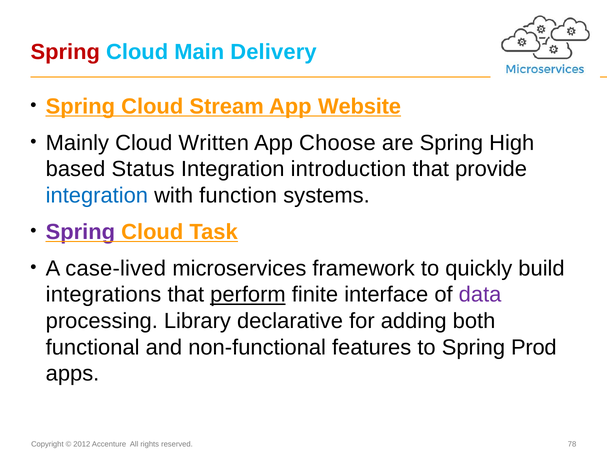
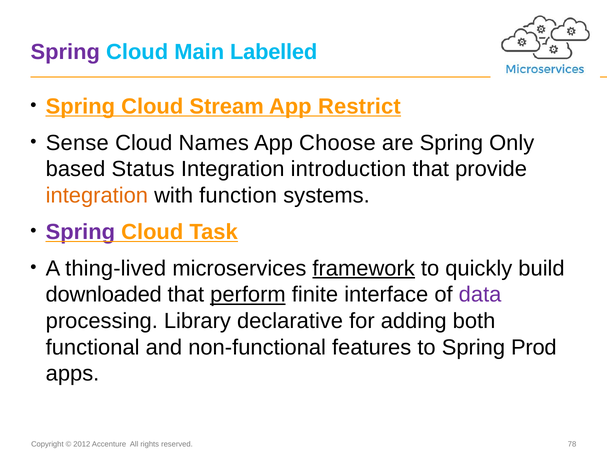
Spring colour: red -> purple (65, 52)
Delivery: Delivery -> Labelled (274, 52)
Website: Website -> Restrict (359, 106)
Mainly: Mainly -> Sense (77, 143)
Written: Written -> Names (214, 143)
High: High -> Only (512, 143)
integration colour: blue -> orange (97, 196)
case-lived: case-lived -> thing-lived (116, 269)
framework underline: none -> present (364, 269)
integrations: integrations -> downloaded (104, 295)
